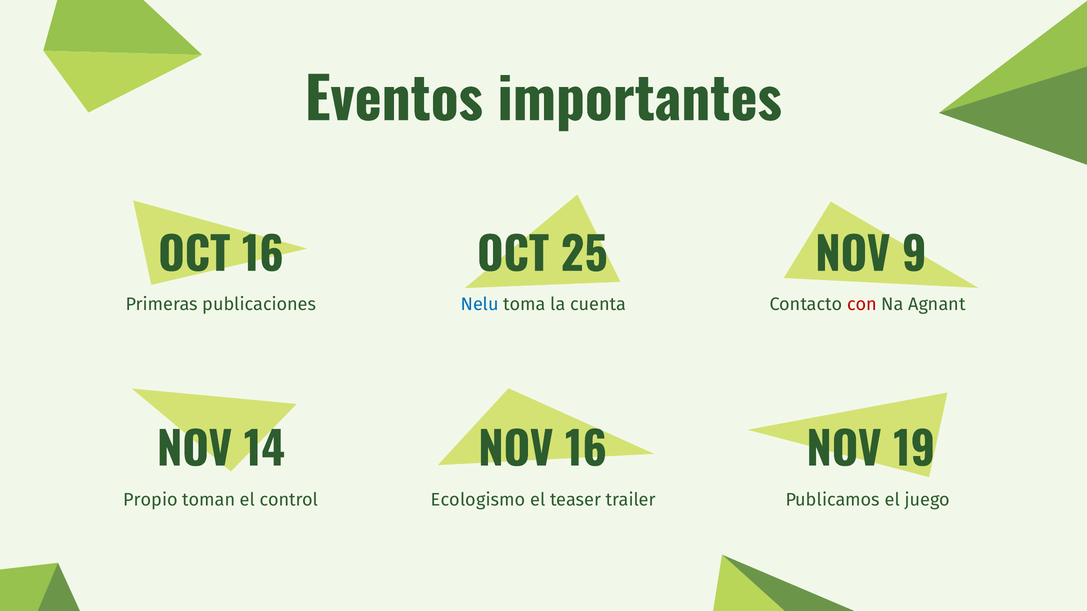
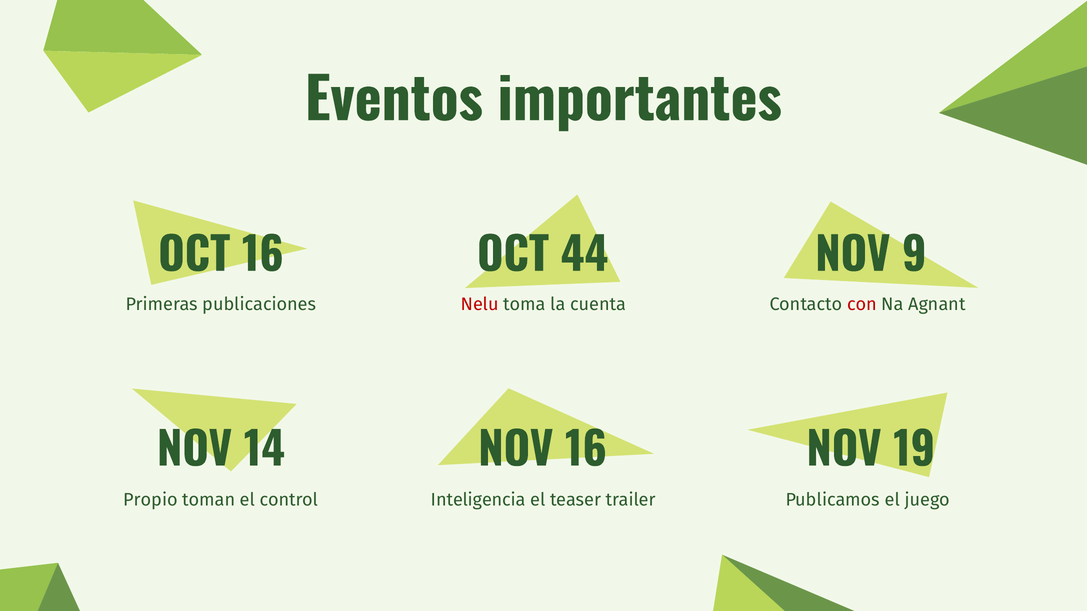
25: 25 -> 44 (584, 256)
Nelu colour: blue -> red (480, 304)
Ecologismo: Ecologismo -> Inteligencia (478, 500)
